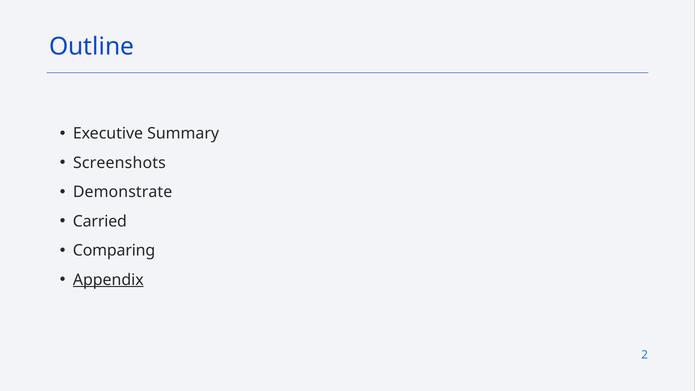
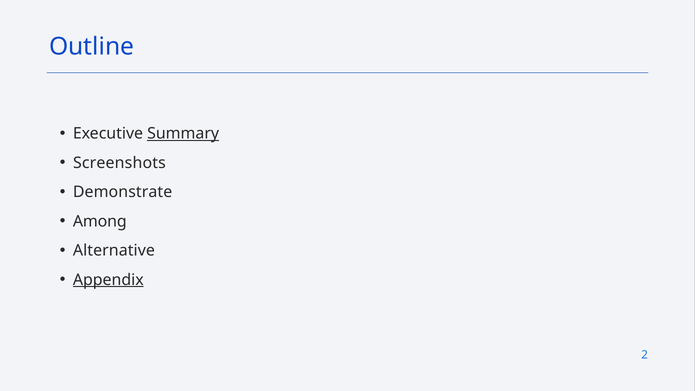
Summary underline: none -> present (183, 134)
Carried: Carried -> Among (100, 221)
Comparing: Comparing -> Alternative (114, 251)
